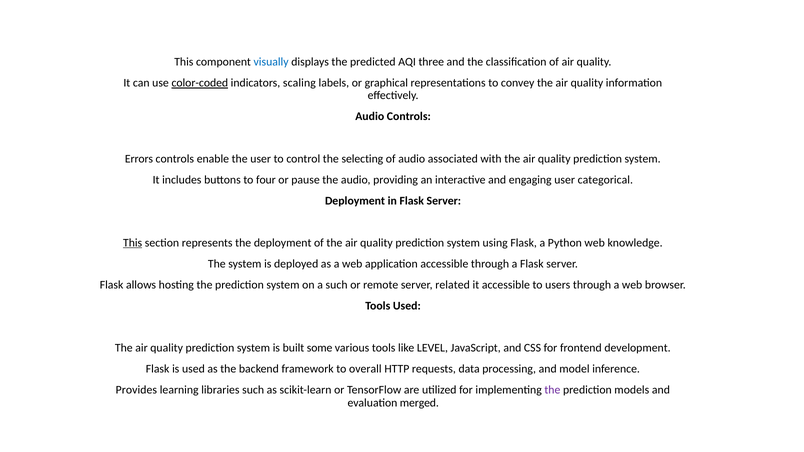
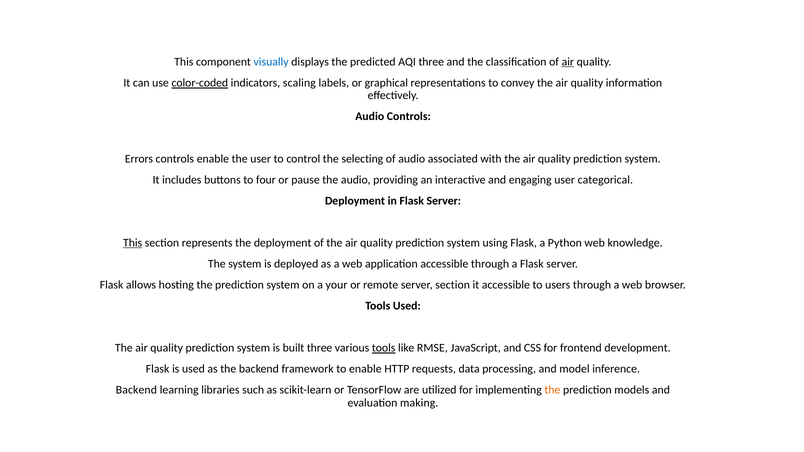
air underline: none -> present (568, 62)
a such: such -> your (337, 285)
server related: related -> section (453, 285)
built some: some -> three (320, 348)
tools underline: none -> present (384, 348)
LEVEL: LEVEL -> RMSE (432, 348)
to overall: overall -> enable (365, 369)
Provides: Provides -> Backend (136, 390)
the colour: purple -> orange (552, 390)
merged: merged -> making (419, 403)
